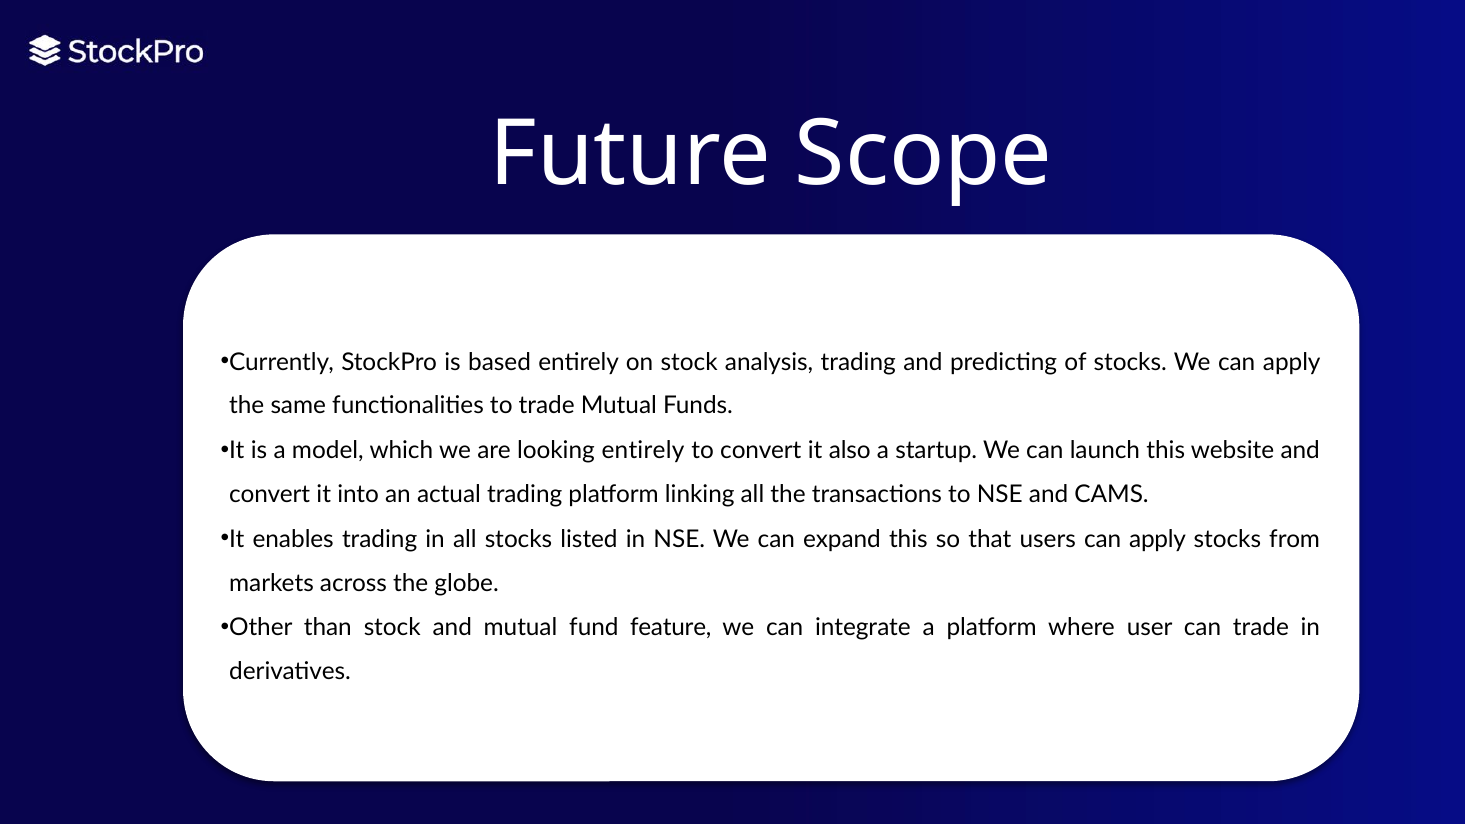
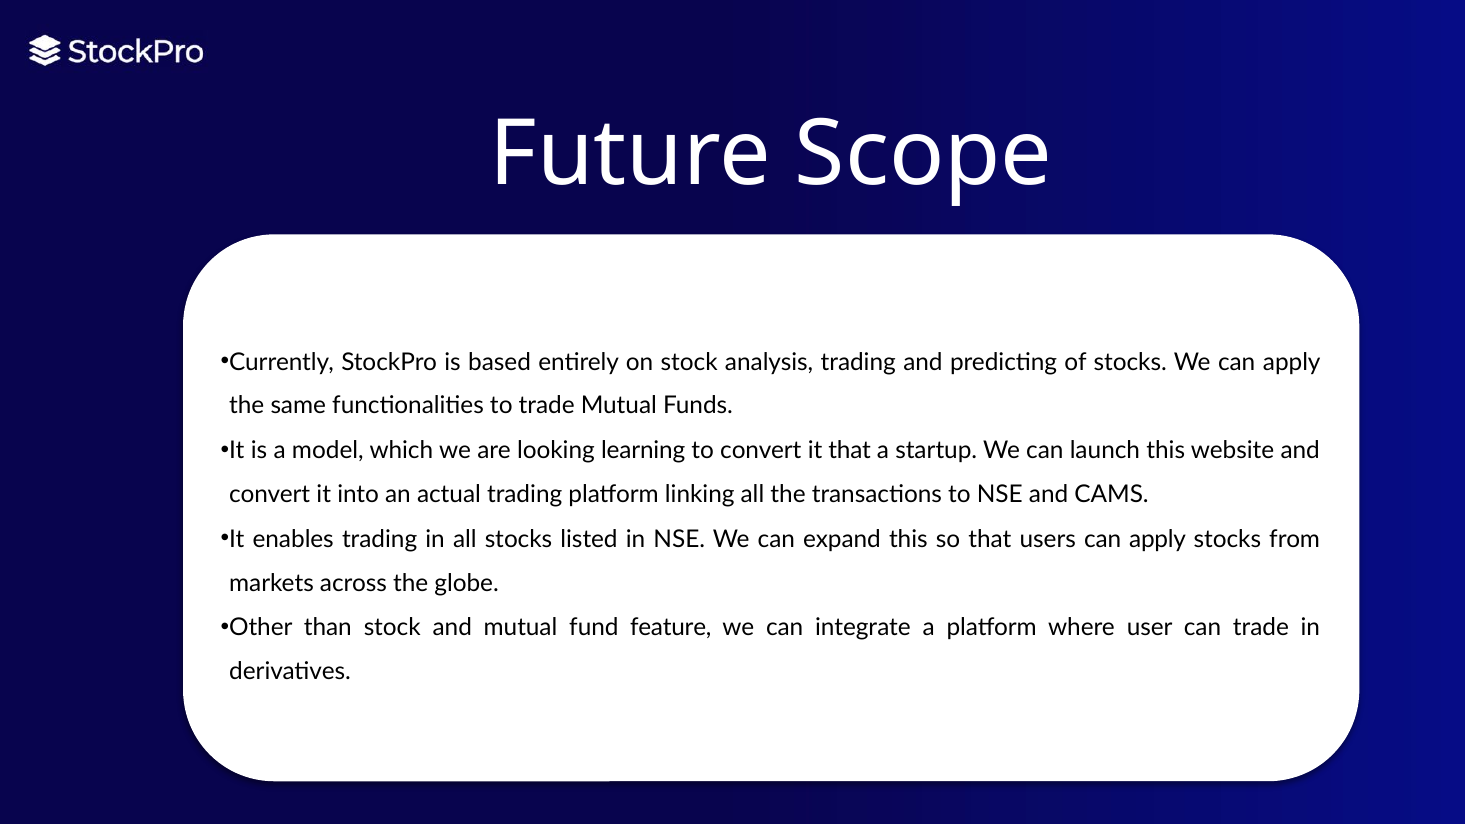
looking entirely: entirely -> learning (643, 451)
it also: also -> that (850, 451)
